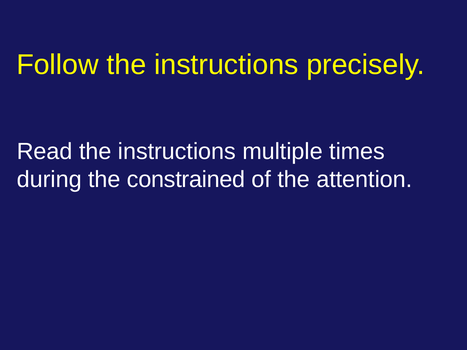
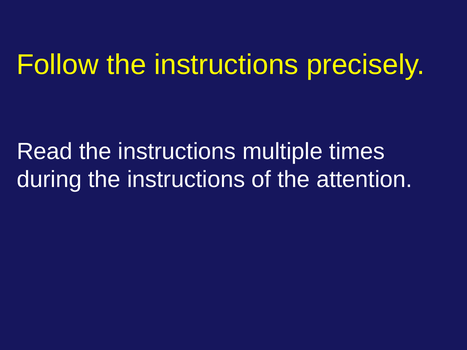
during the constrained: constrained -> instructions (186, 179)
